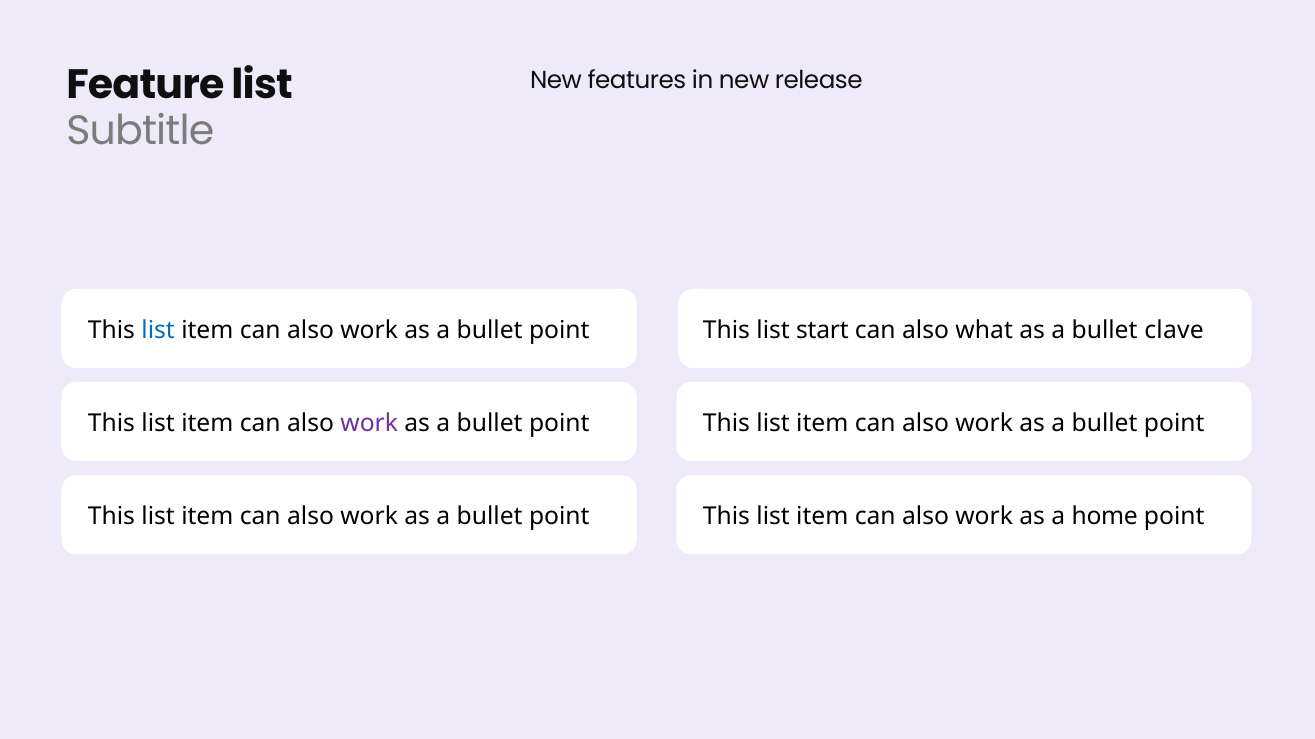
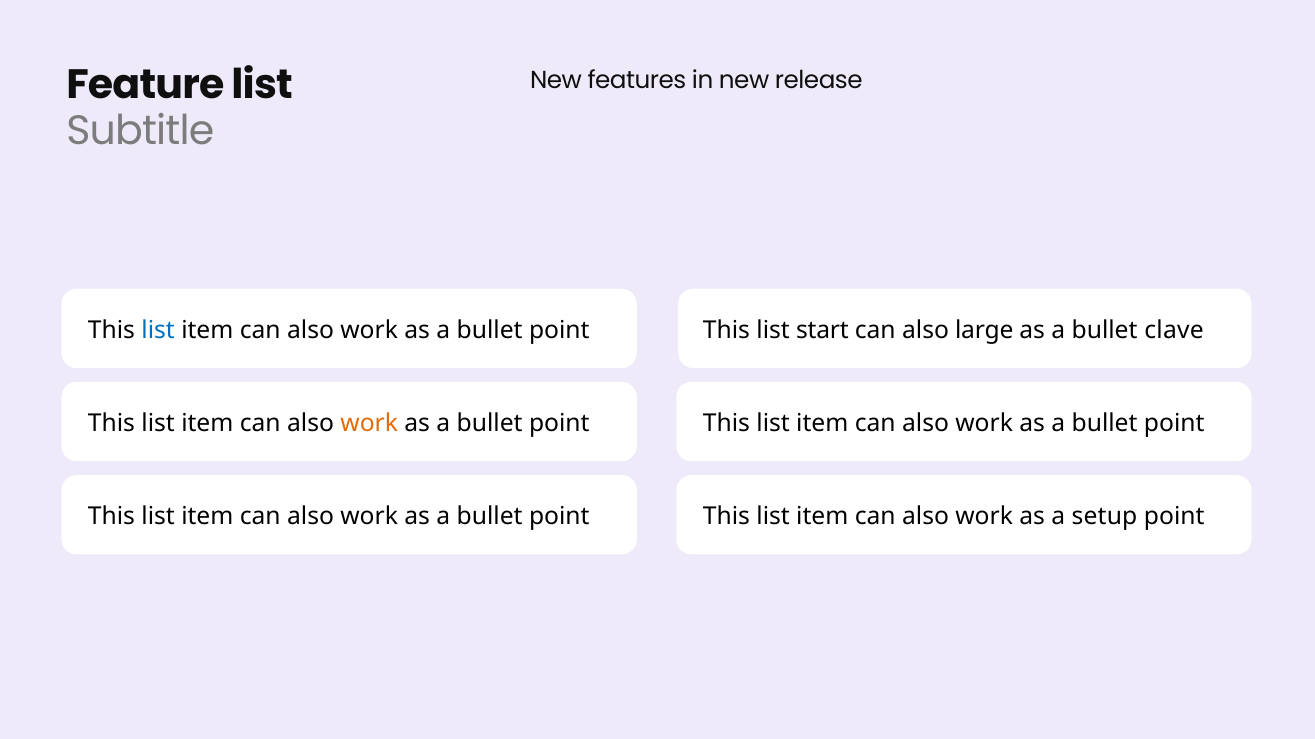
what: what -> large (984, 330)
work colour: purple -> orange (369, 424)
home: home -> setup (1104, 517)
